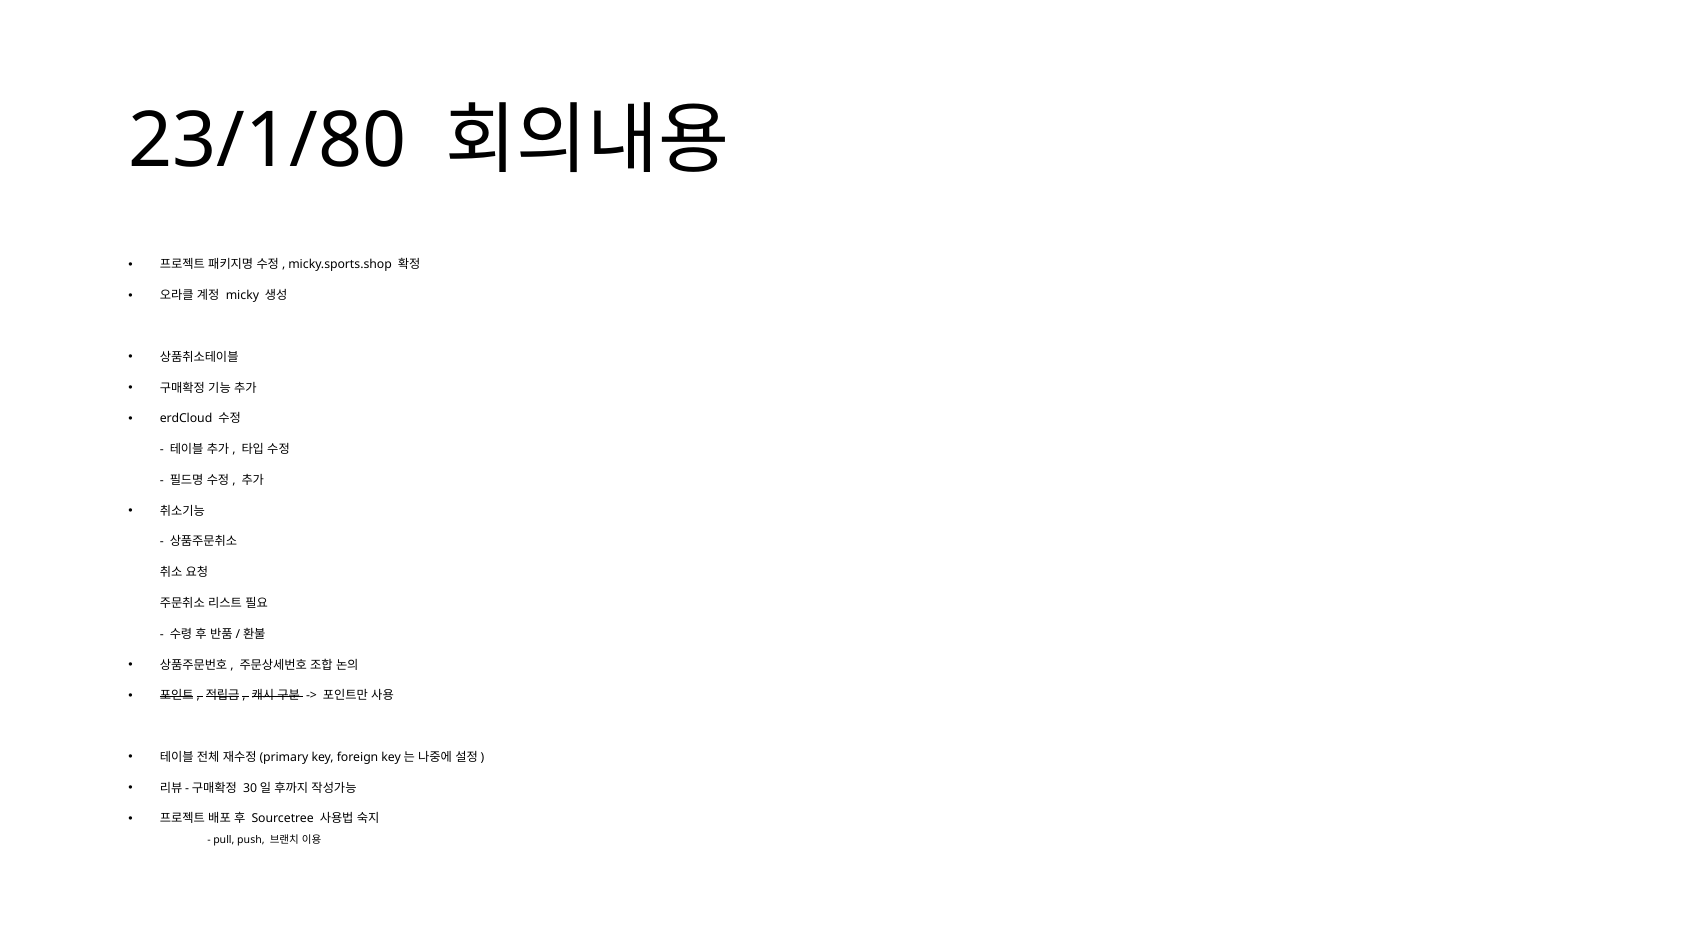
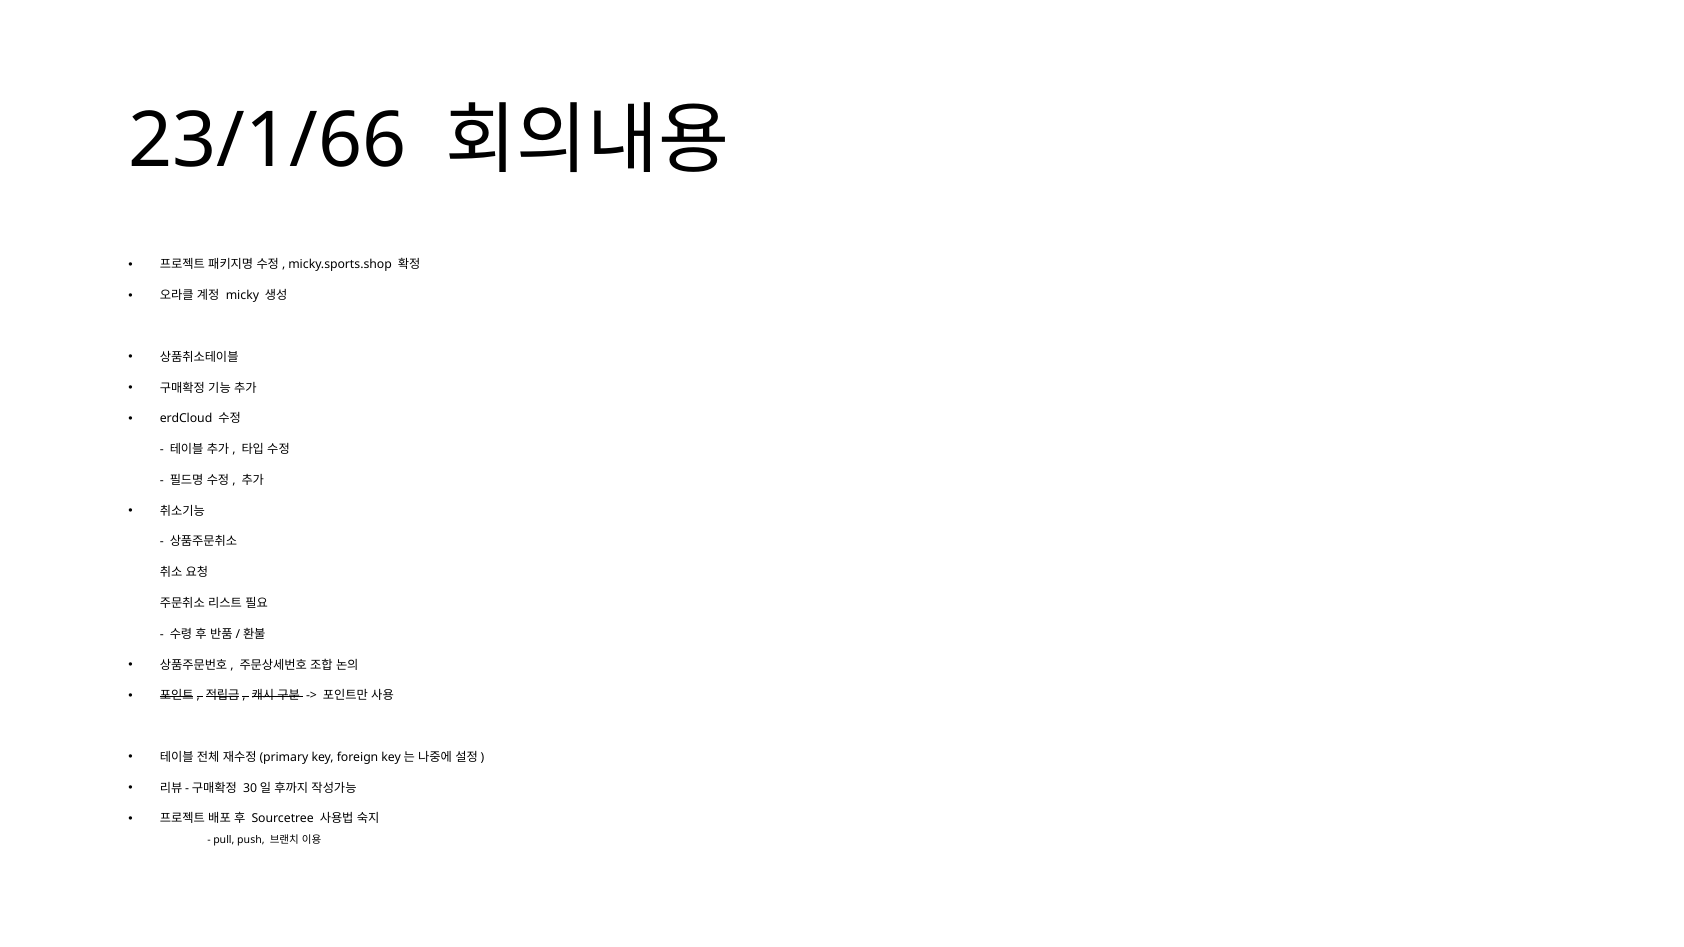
23/1/80: 23/1/80 -> 23/1/66 (267, 141)
